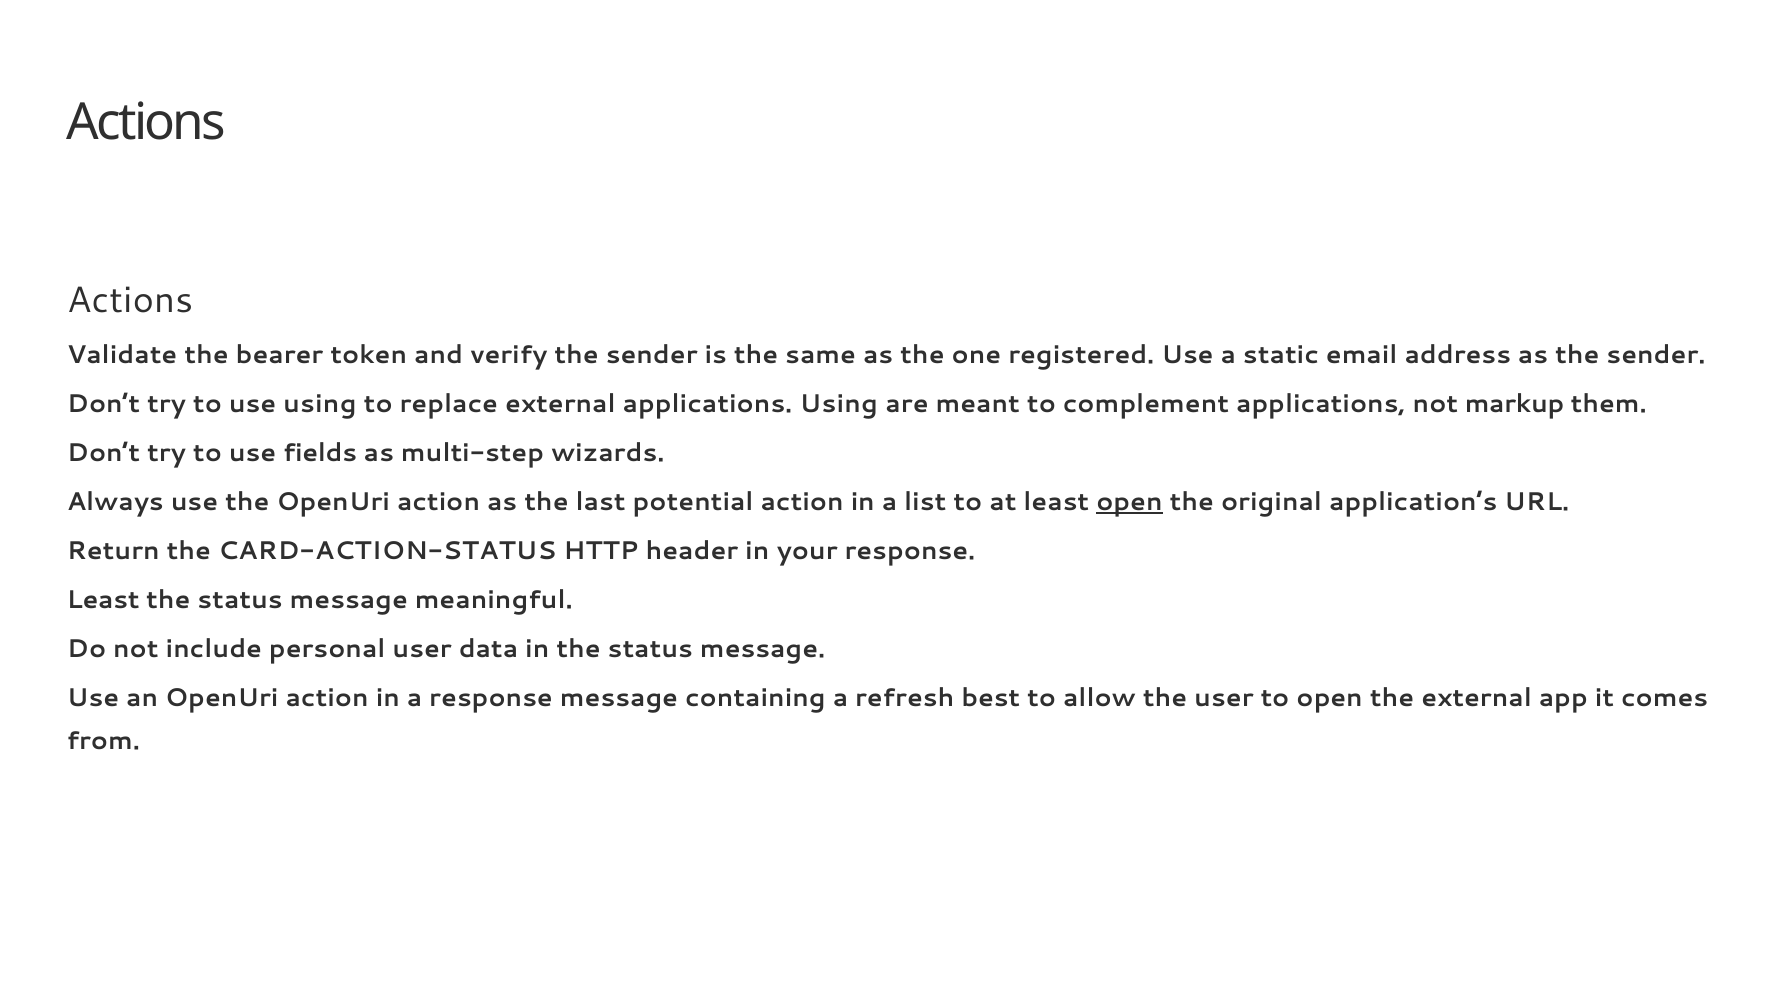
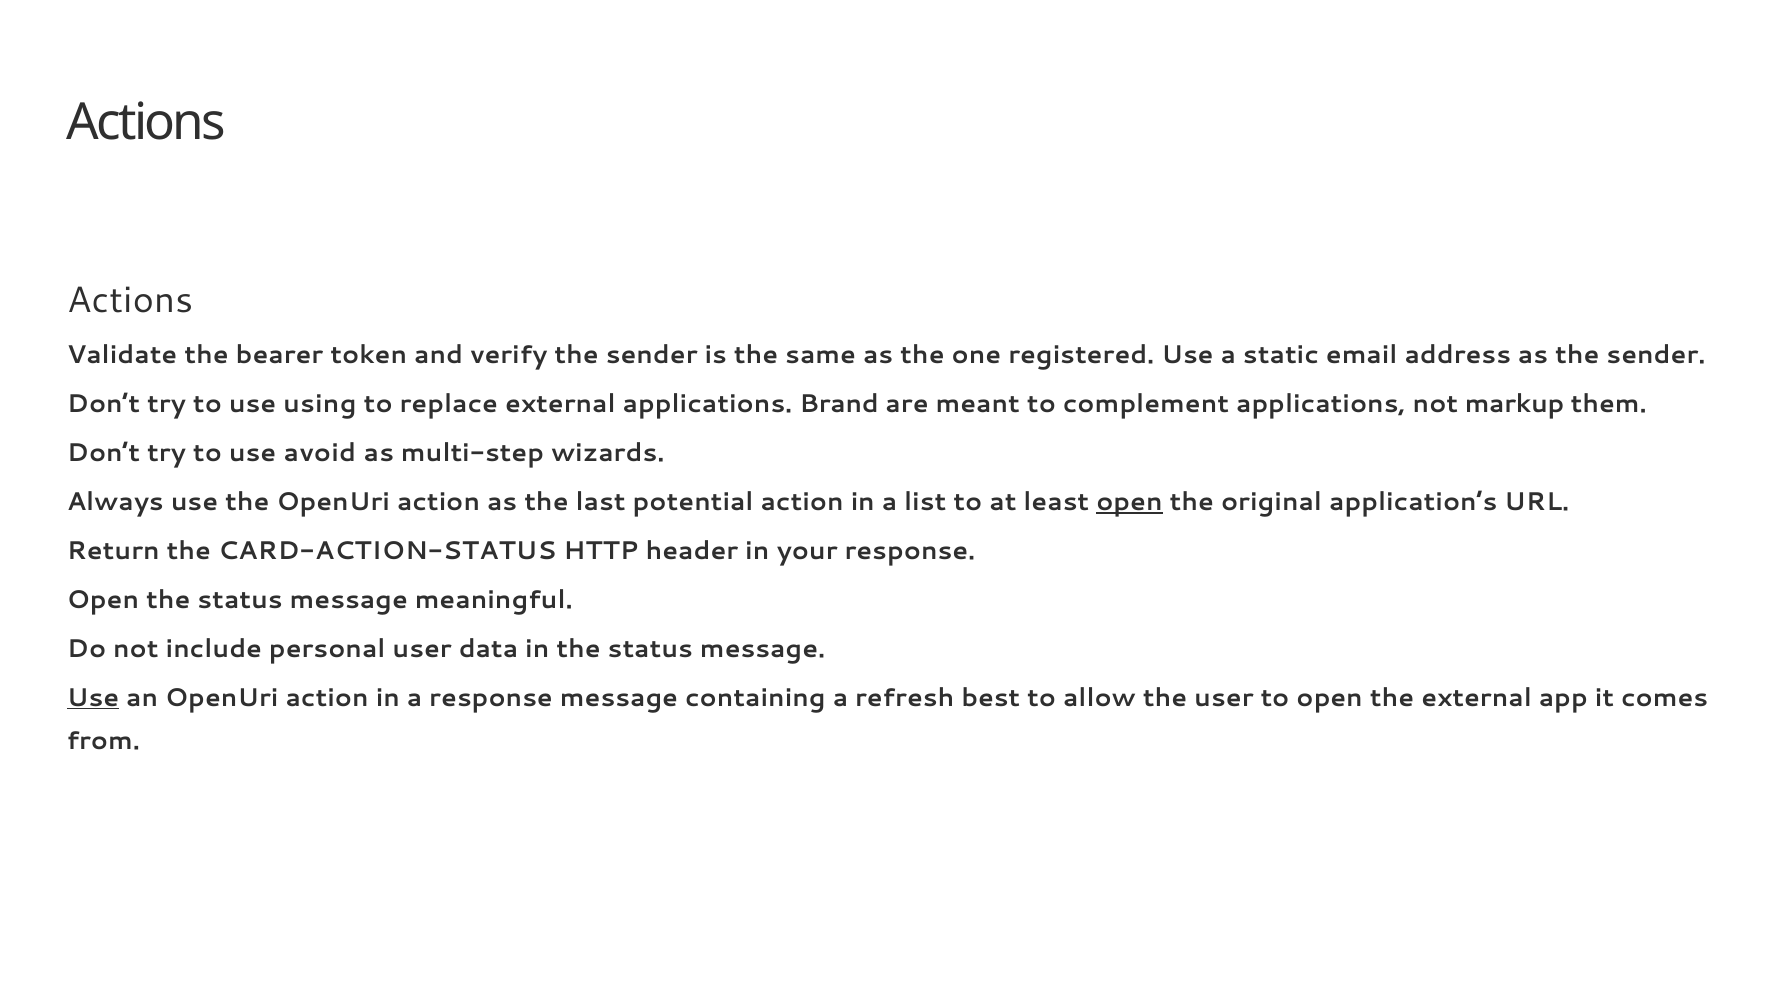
applications Using: Using -> Brand (839, 404)
fields: fields -> avoid (320, 453)
Least: Least -> Open (103, 600)
Use underline: none -> present (93, 698)
